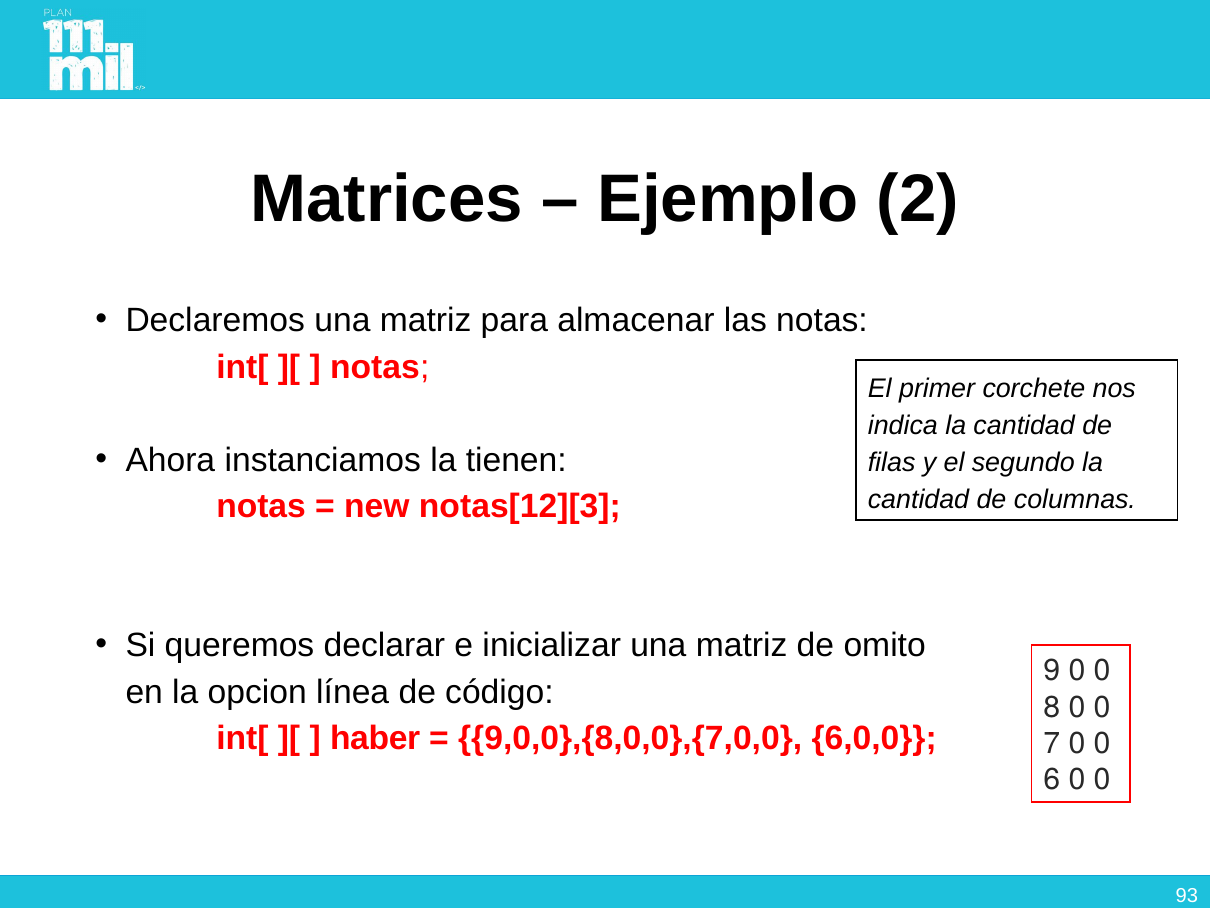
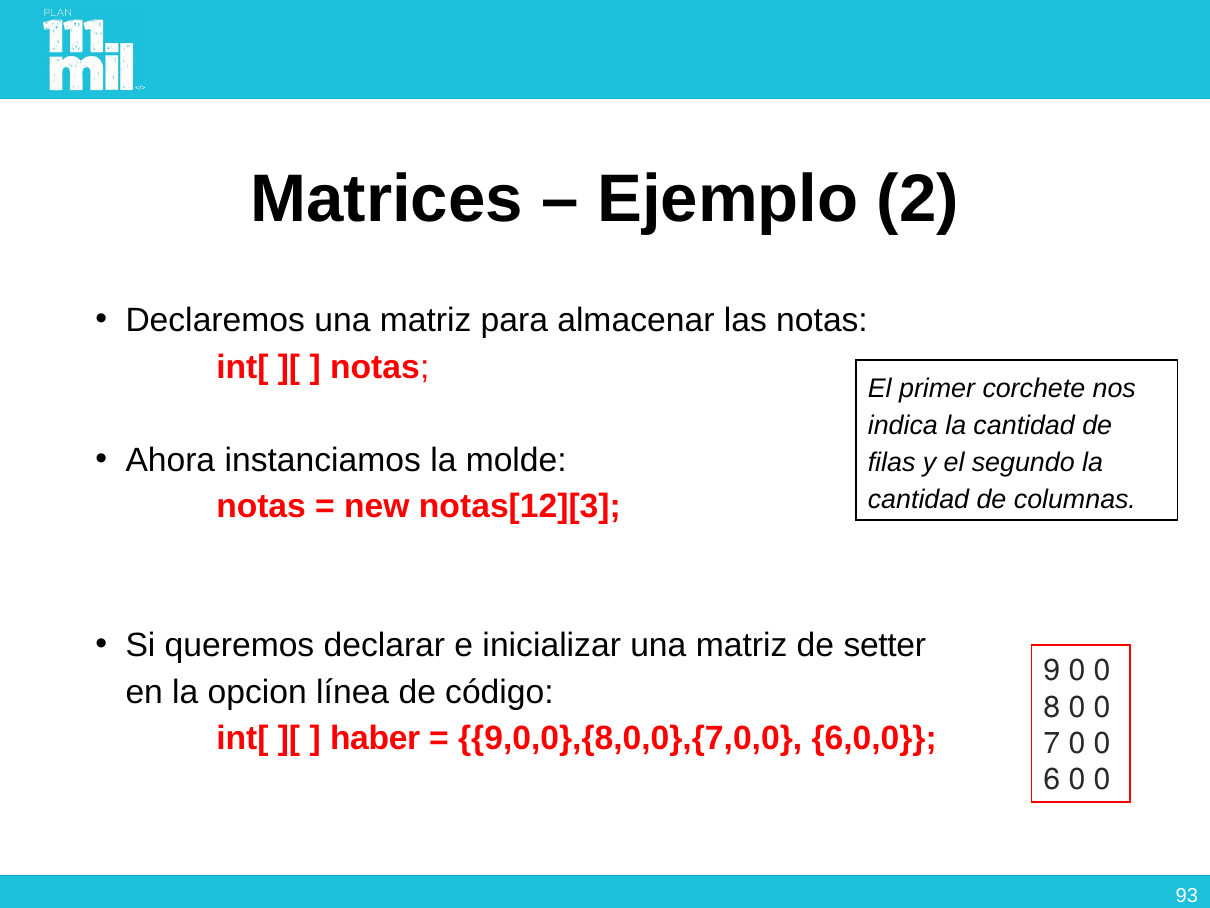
tienen: tienen -> molde (516, 460)
omito: omito -> setter (885, 645)
